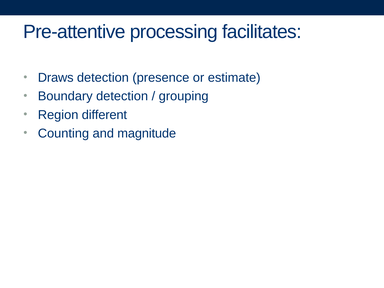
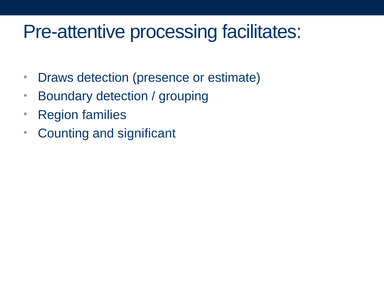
different: different -> families (104, 115)
magnitude: magnitude -> significant (147, 133)
